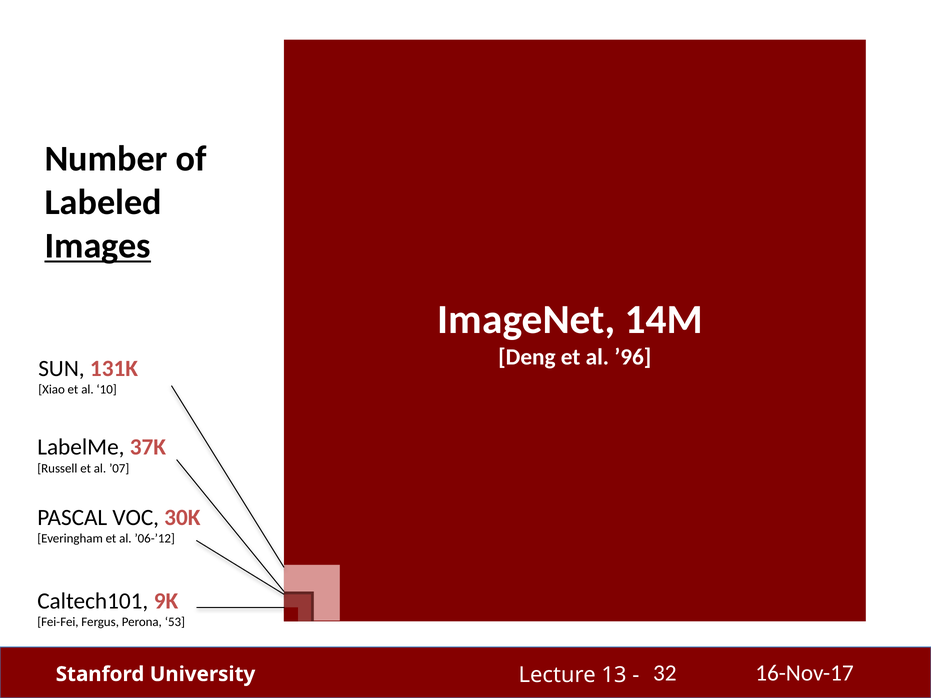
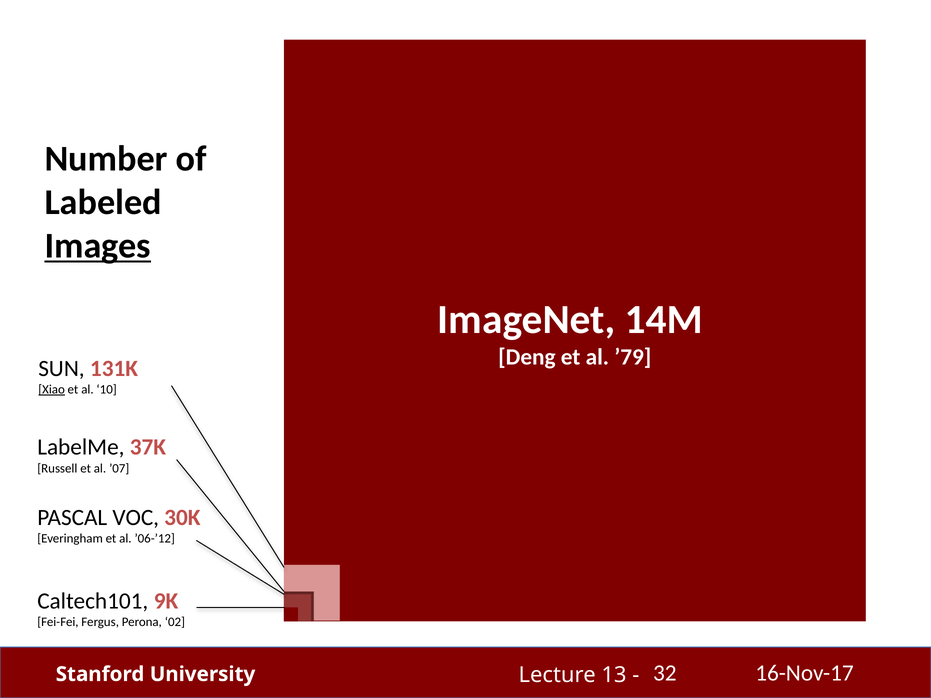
’96: ’96 -> ’79 (633, 357)
Xiao underline: none -> present (52, 389)
53: 53 -> 02 (175, 622)
